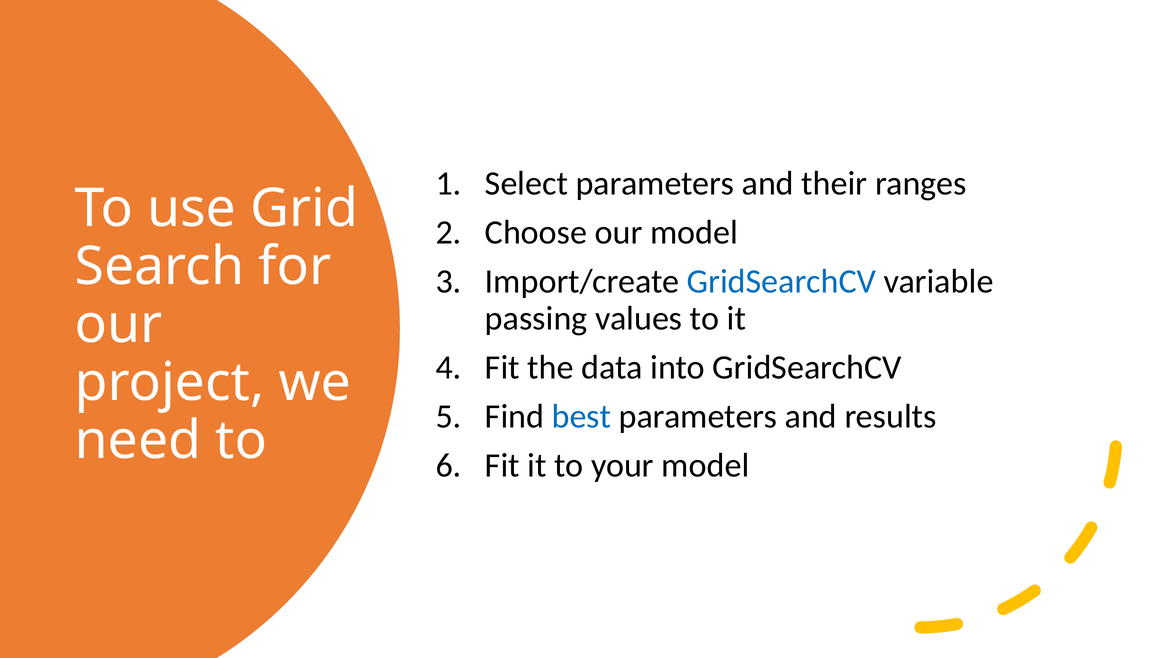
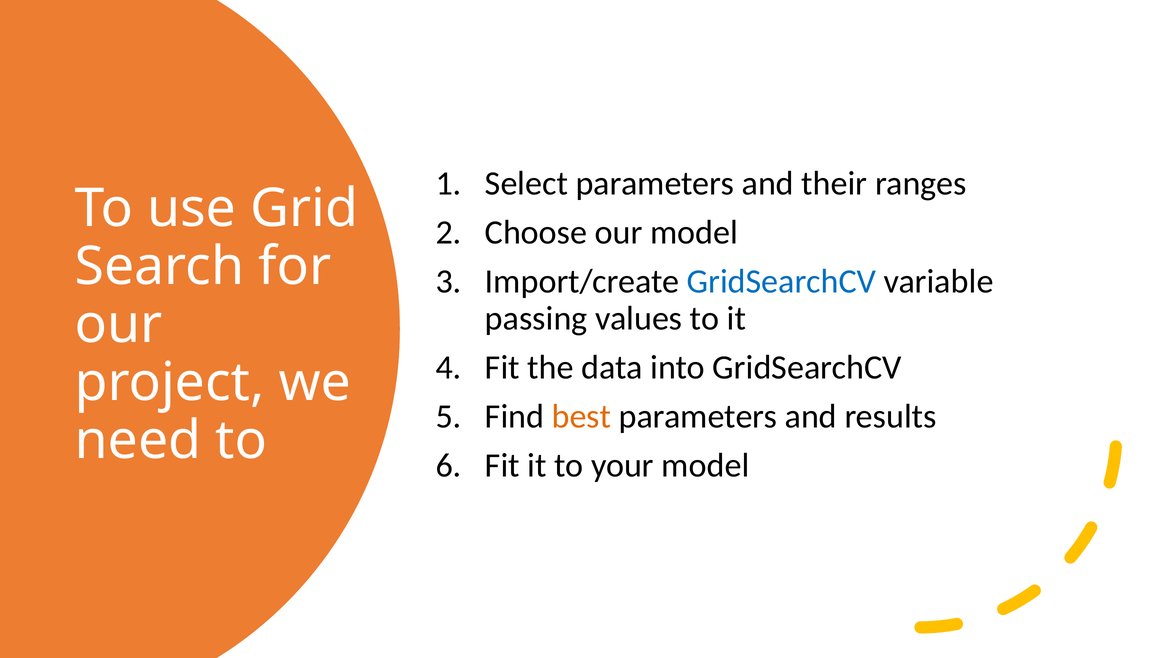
best colour: blue -> orange (581, 416)
